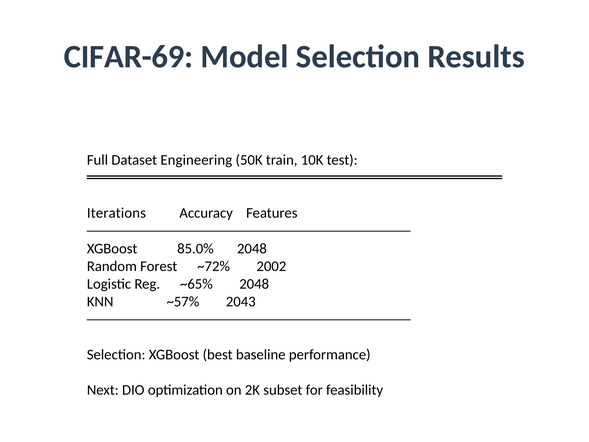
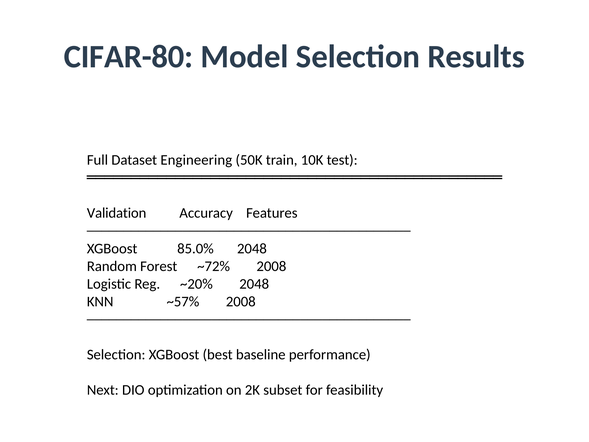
CIFAR-69: CIFAR-69 -> CIFAR-80 (129, 57)
Iterations: Iterations -> Validation (117, 213)
~72% 2002: 2002 -> 2008 (271, 266)
~65%: ~65% -> ~20% (196, 284)
~57% 2043: 2043 -> 2008 (241, 301)
